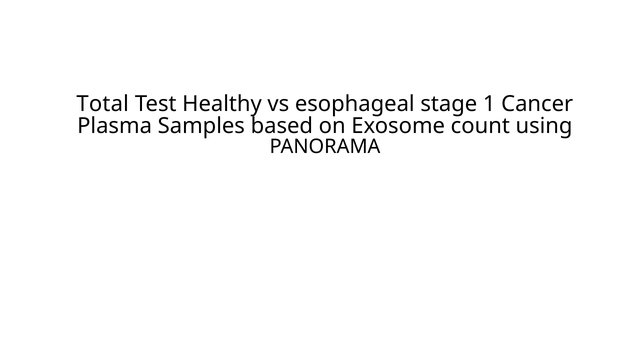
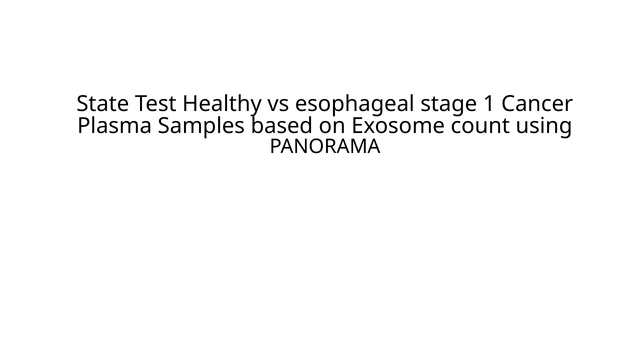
Total: Total -> State (103, 104)
